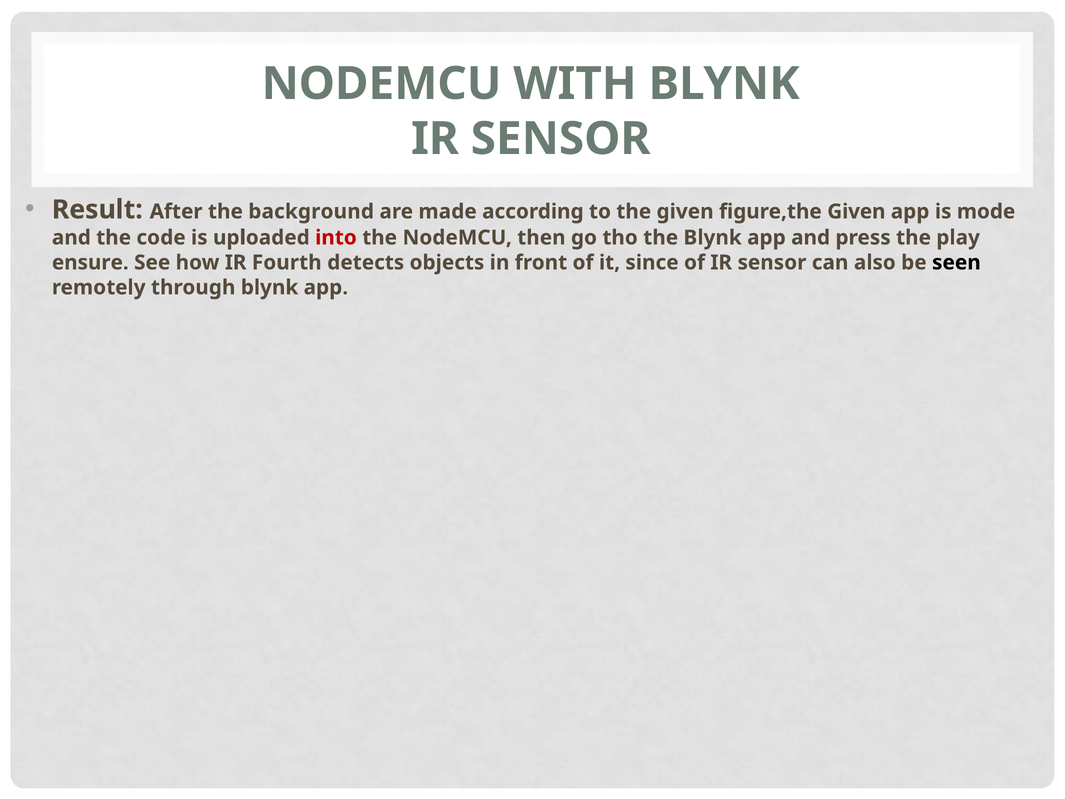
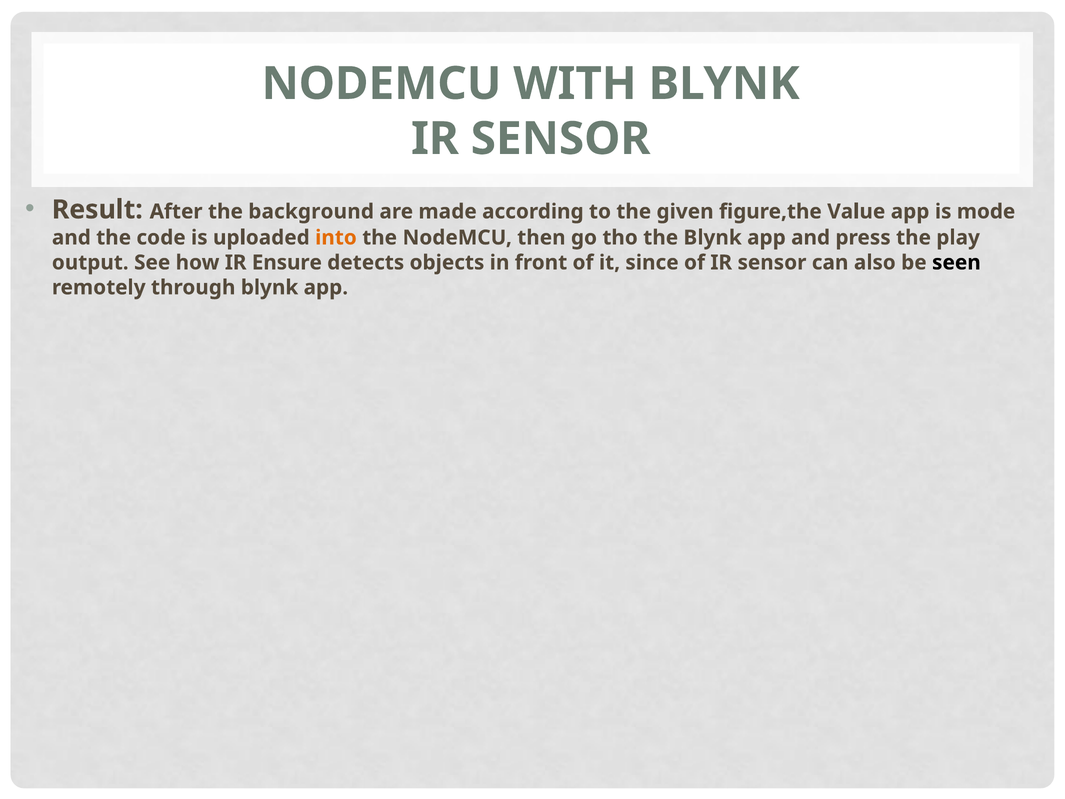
figure,the Given: Given -> Value (856, 211)
into colour: red -> orange (336, 238)
ensure: ensure -> output (90, 262)
Fourth: Fourth -> Ensure (287, 262)
